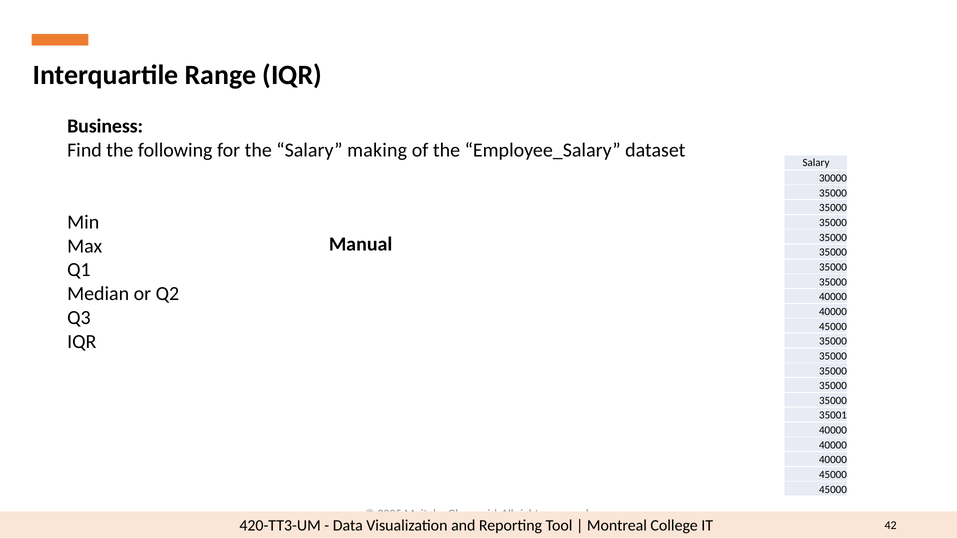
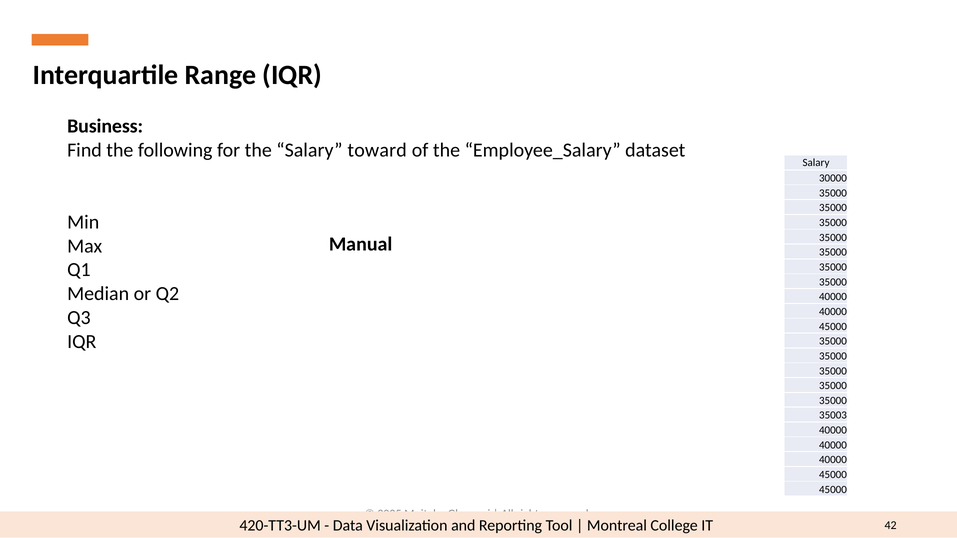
making: making -> toward (377, 150)
35001: 35001 -> 35003 (833, 416)
